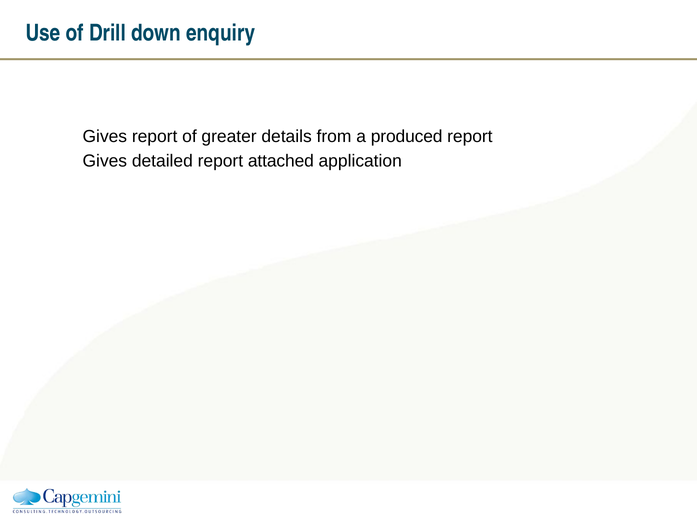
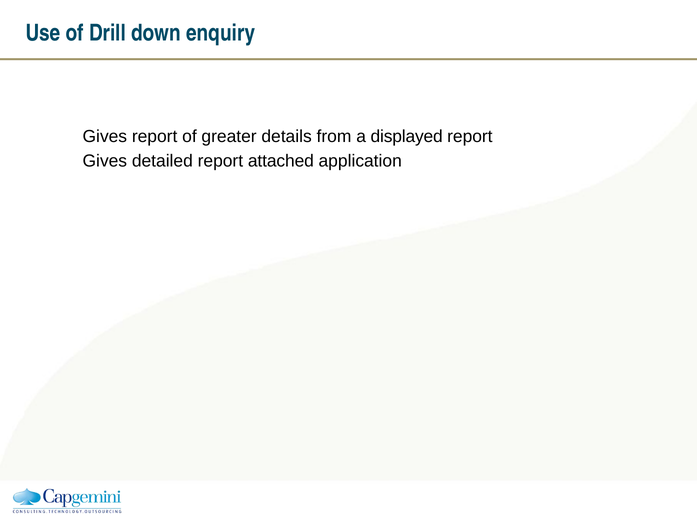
produced: produced -> displayed (407, 137)
